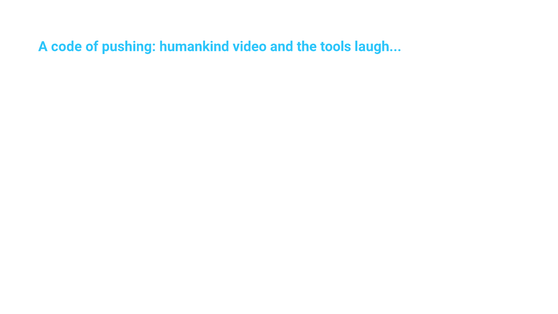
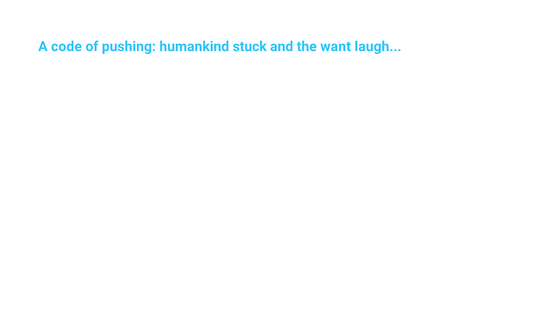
video: video -> stuck (250, 46)
tools: tools -> want (336, 46)
